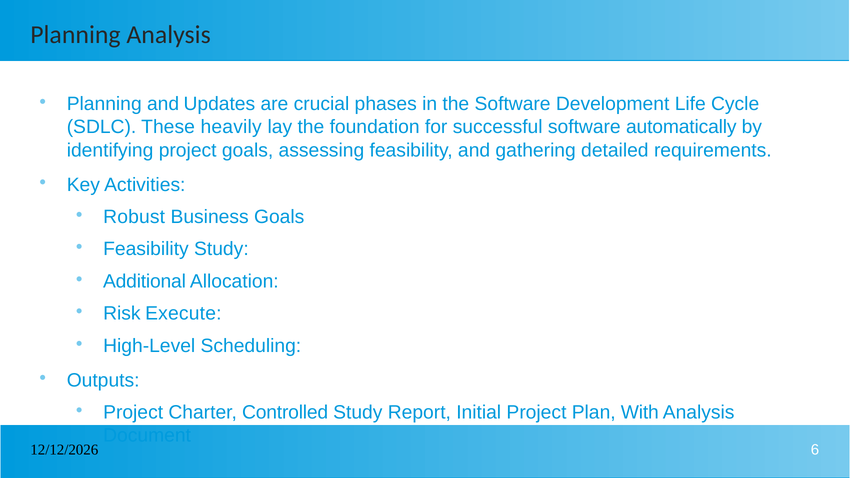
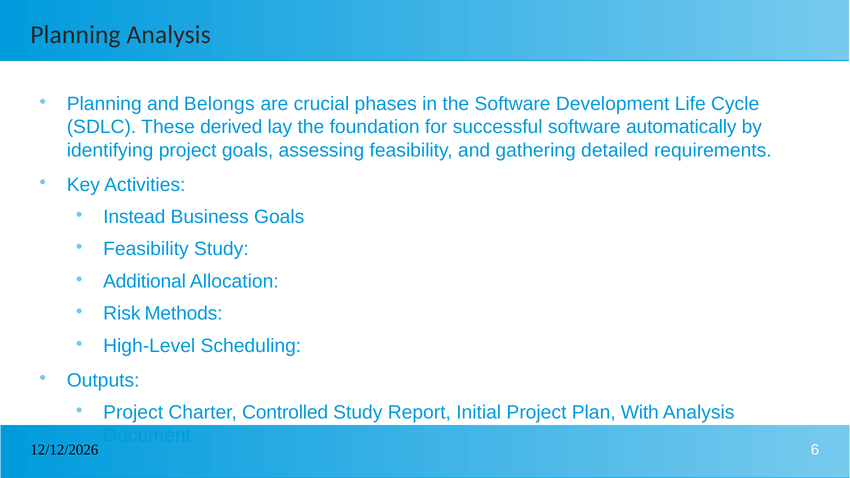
Updates: Updates -> Belongs (219, 104)
heavily: heavily -> derived (231, 127)
Robust: Robust -> Instead (134, 217)
Execute: Execute -> Methods (184, 314)
